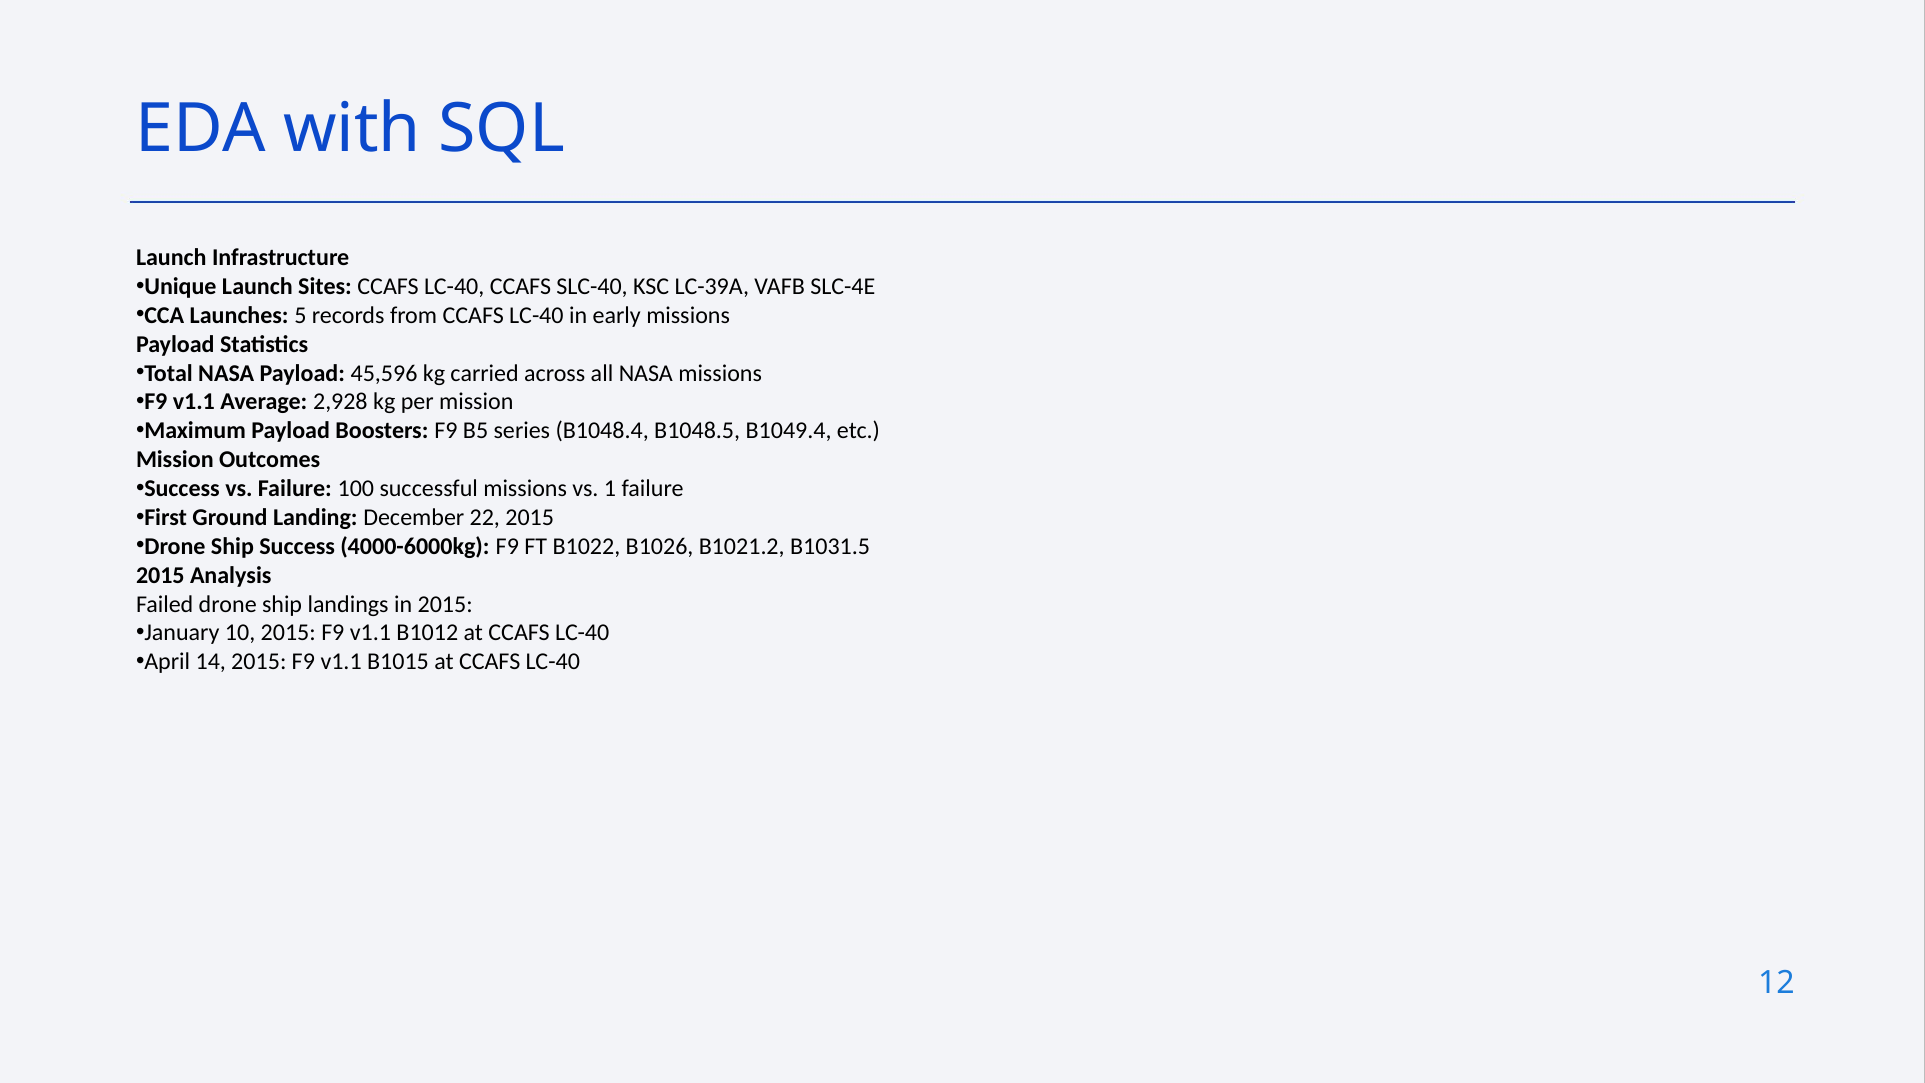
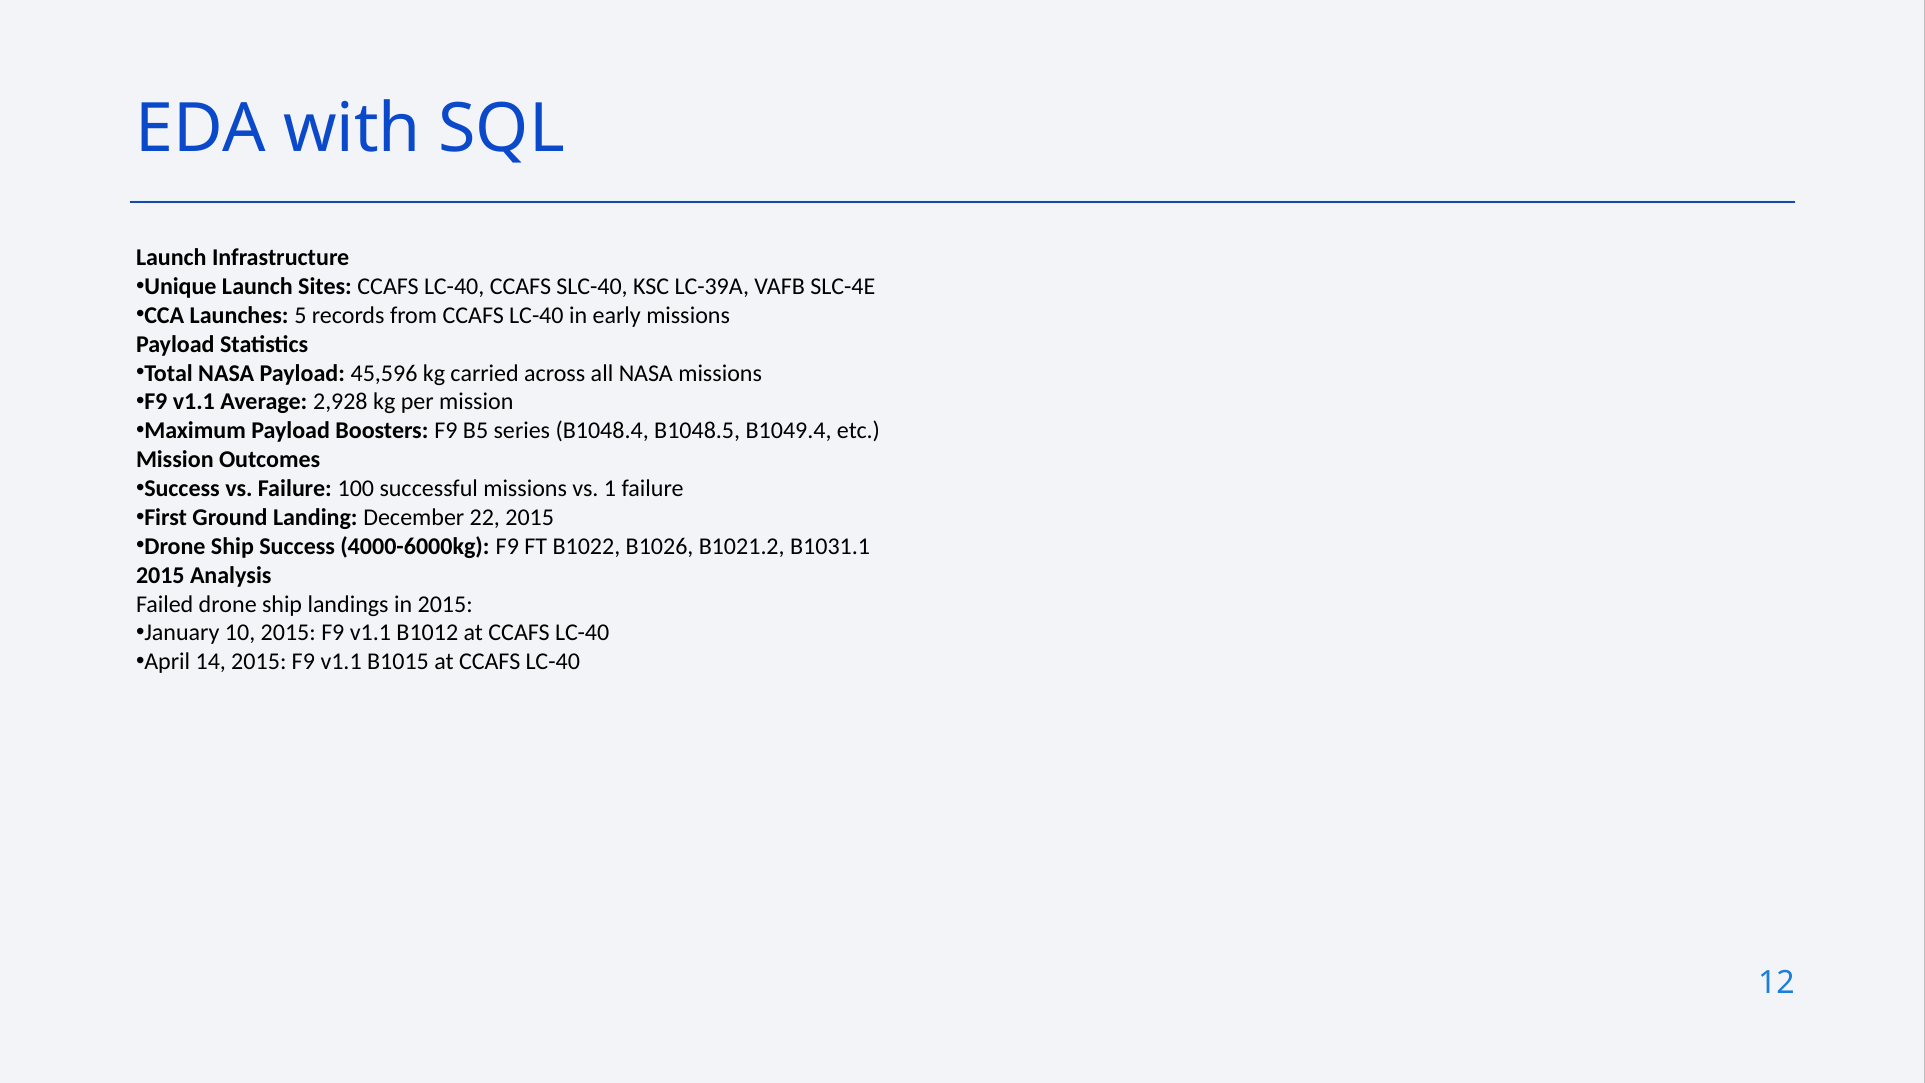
B1031.5: B1031.5 -> B1031.1 (830, 546)
